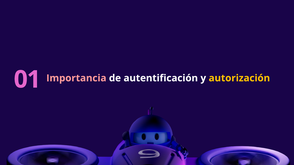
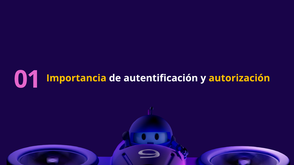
Importancia colour: pink -> yellow (76, 78)
